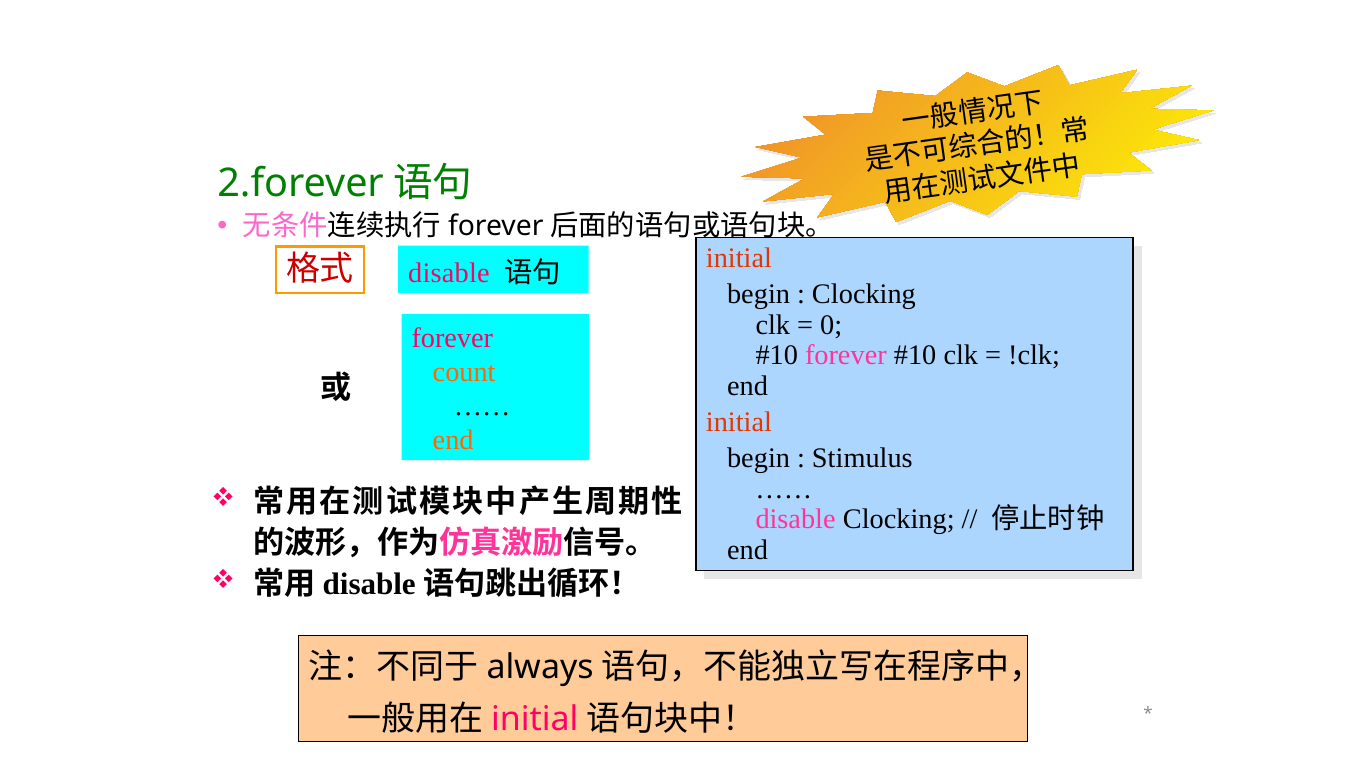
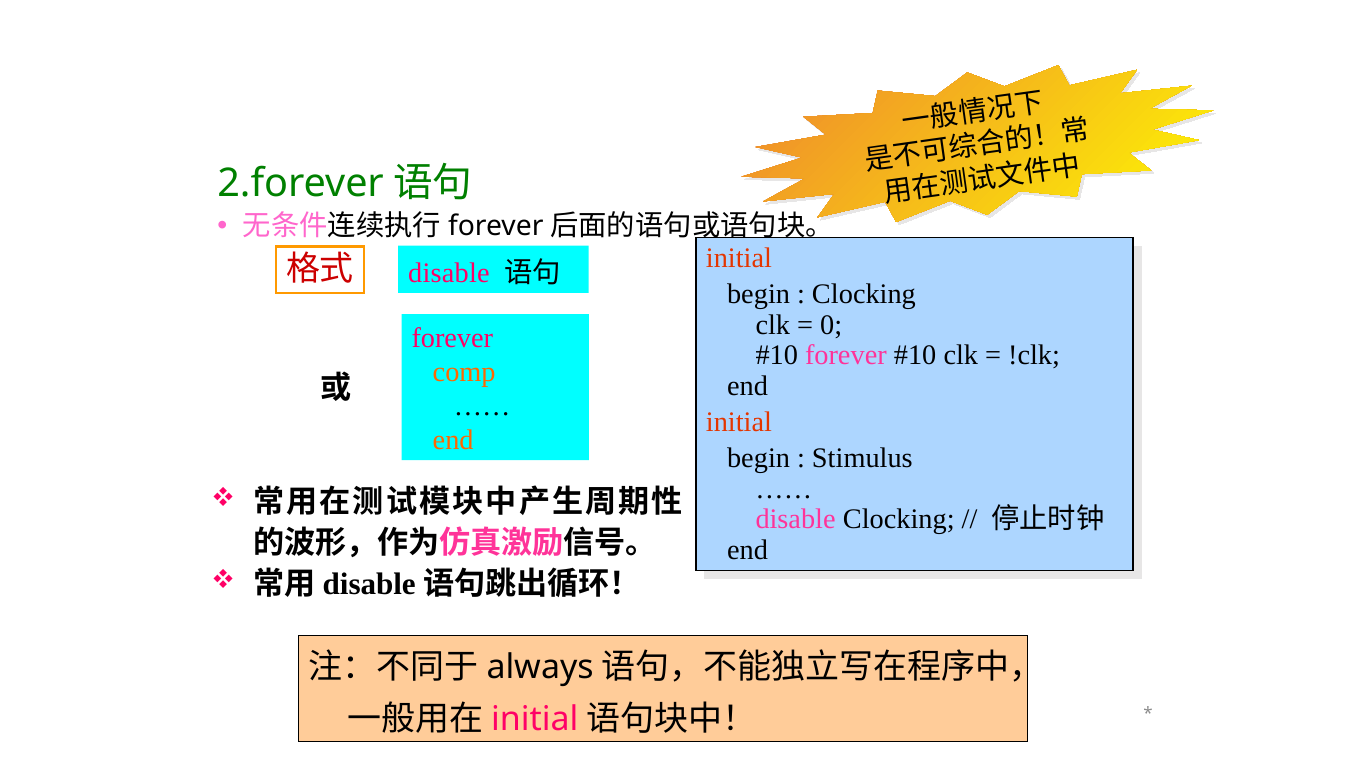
count: count -> comp (464, 372)
